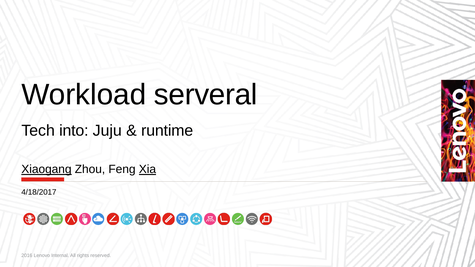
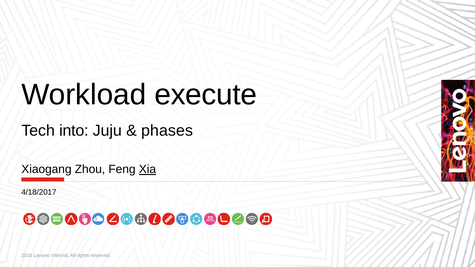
serveral: serveral -> execute (206, 95)
runtime: runtime -> phases (167, 131)
Xiaogang underline: present -> none (46, 170)
